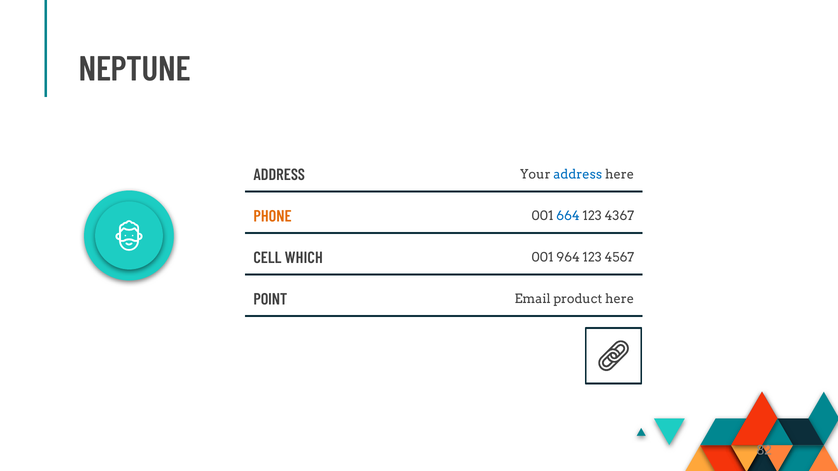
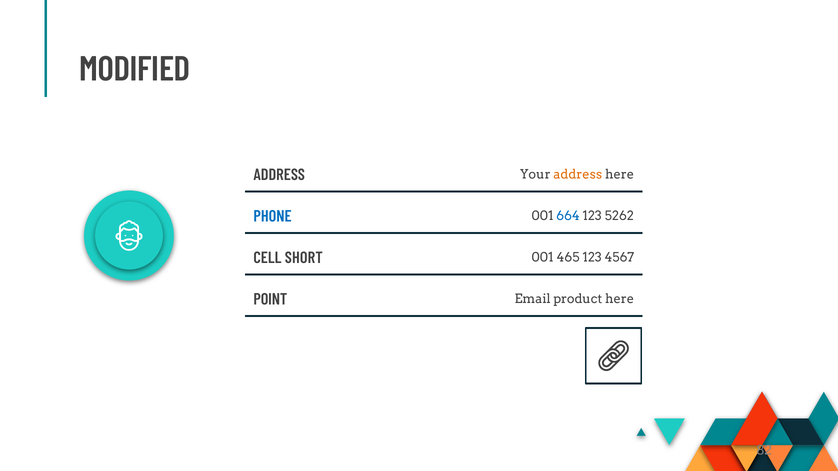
NEPTUNE: NEPTUNE -> MODIFIED (135, 69)
address colour: blue -> orange (578, 175)
PHONE colour: orange -> blue (273, 217)
4367: 4367 -> 5262 (619, 216)
WHICH: WHICH -> SHORT (304, 258)
964: 964 -> 465 (568, 258)
